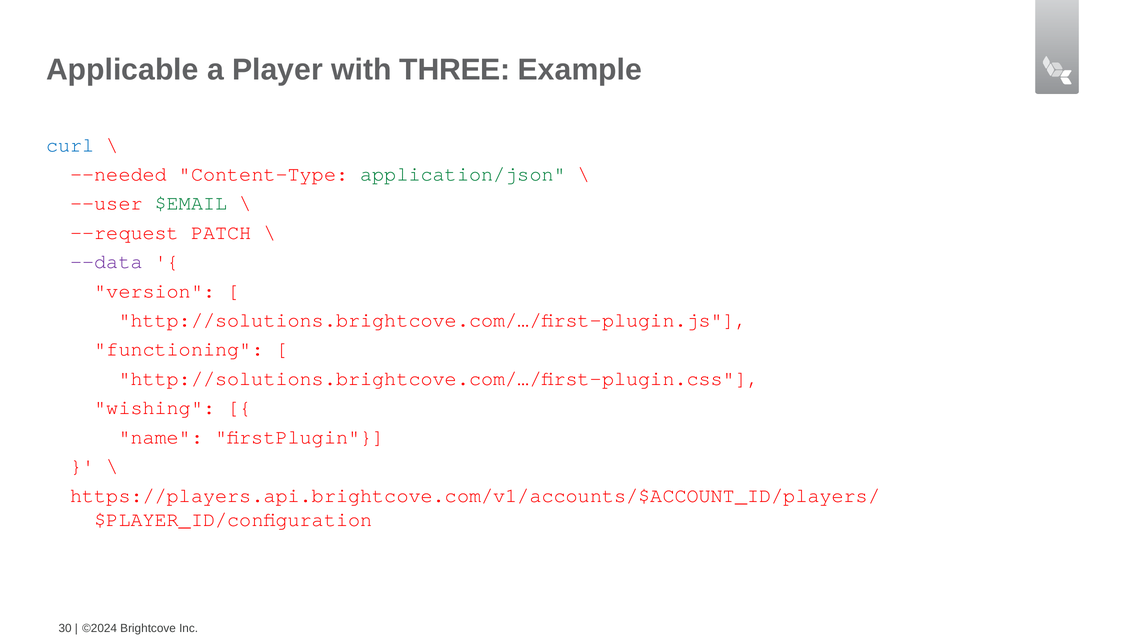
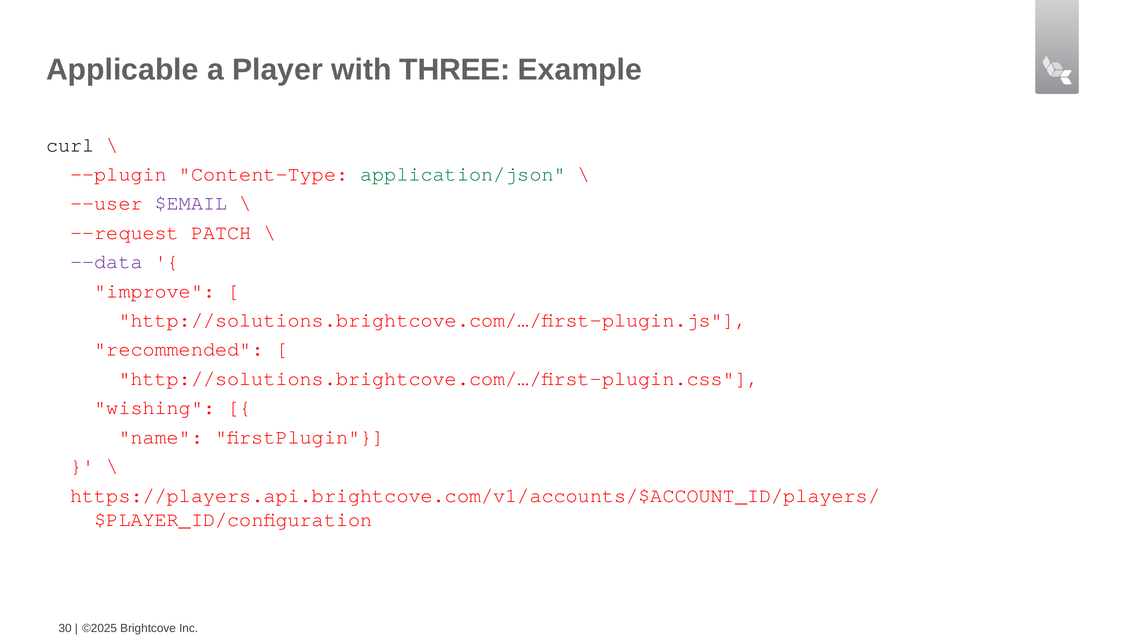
curl colour: blue -> black (70, 145)
--needed: --needed -> --plugin (119, 174)
$EMAIL colour: green -> purple (191, 203)
version: version -> improve (155, 291)
functioning: functioning -> recommended (179, 349)
©2024: ©2024 -> ©2025 (100, 629)
